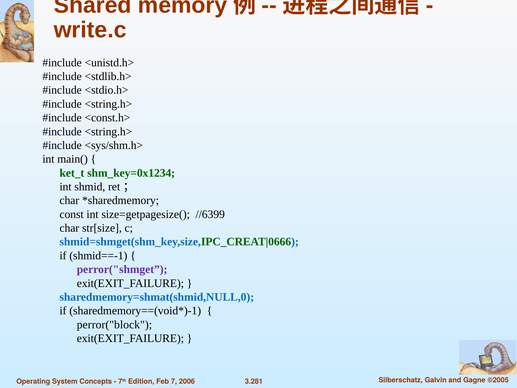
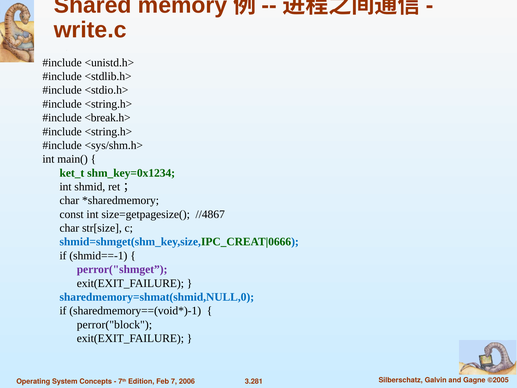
<const.h>: <const.h> -> <break.h> (108, 118)
//6399: //6399 -> //4867 (210, 214)
